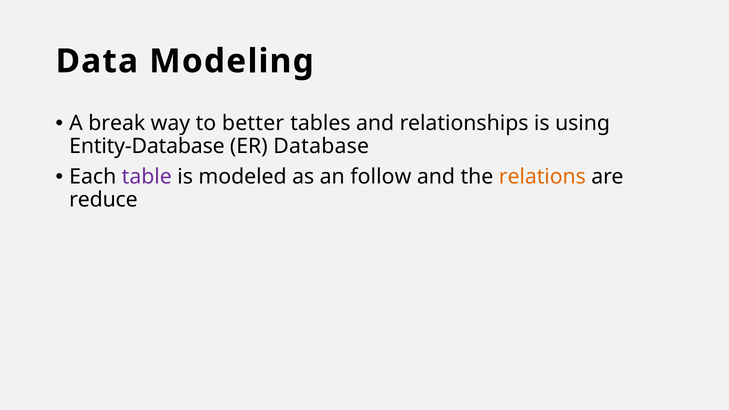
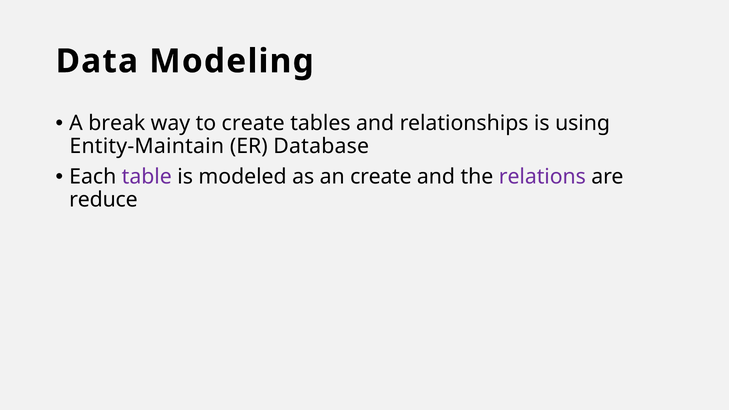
to better: better -> create (253, 123)
Entity-Database: Entity-Database -> Entity-Maintain (147, 146)
an follow: follow -> create (381, 177)
relations colour: orange -> purple (542, 177)
